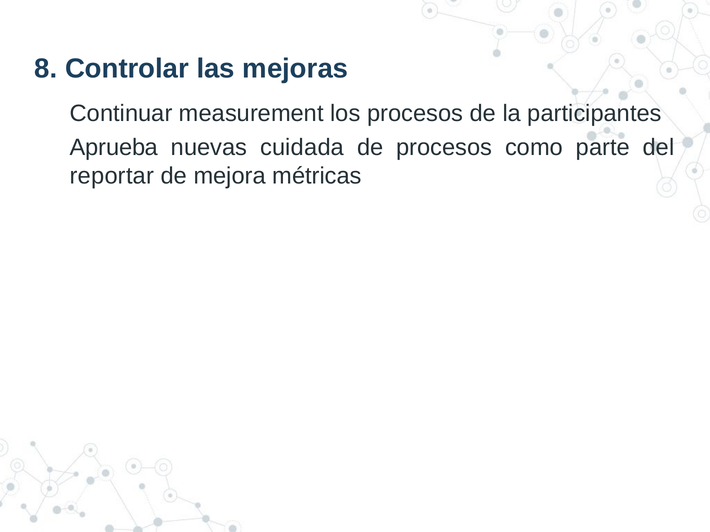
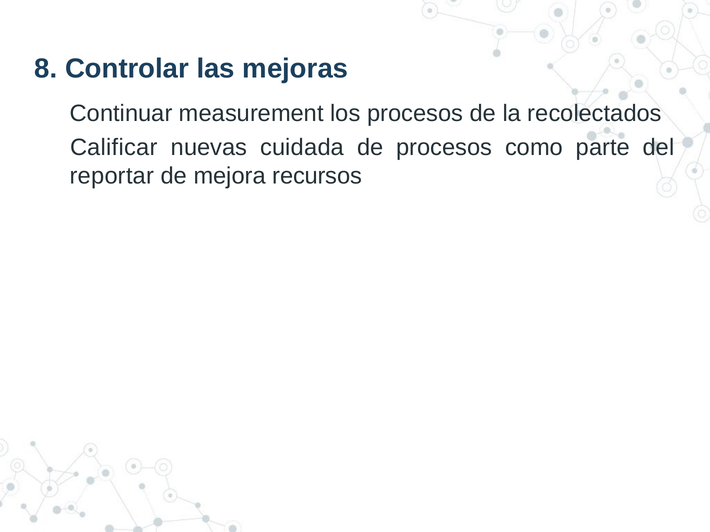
participantes: participantes -> recolectados (595, 113)
Aprueba: Aprueba -> Calificar (114, 148)
métricas: métricas -> recursos (317, 176)
